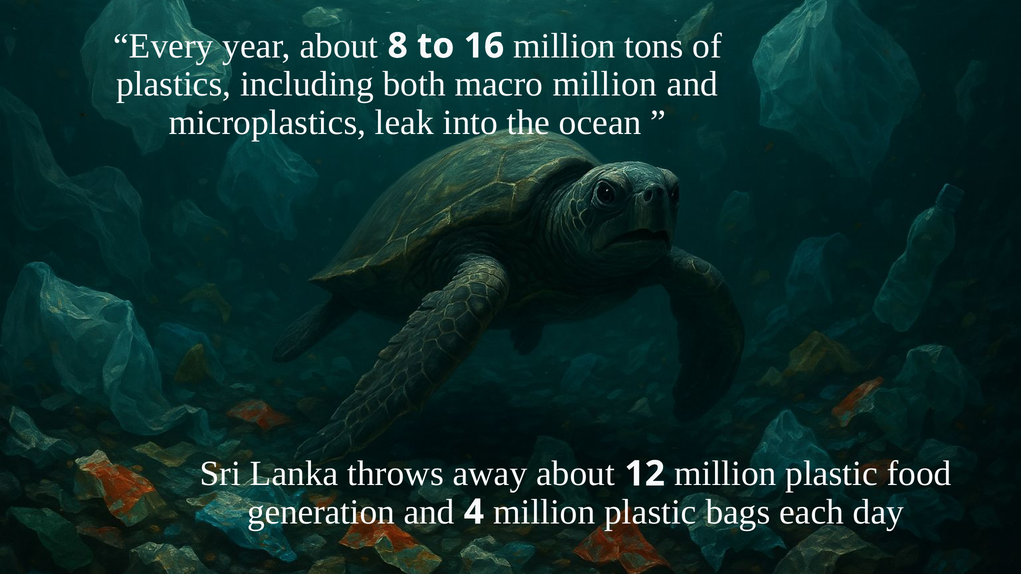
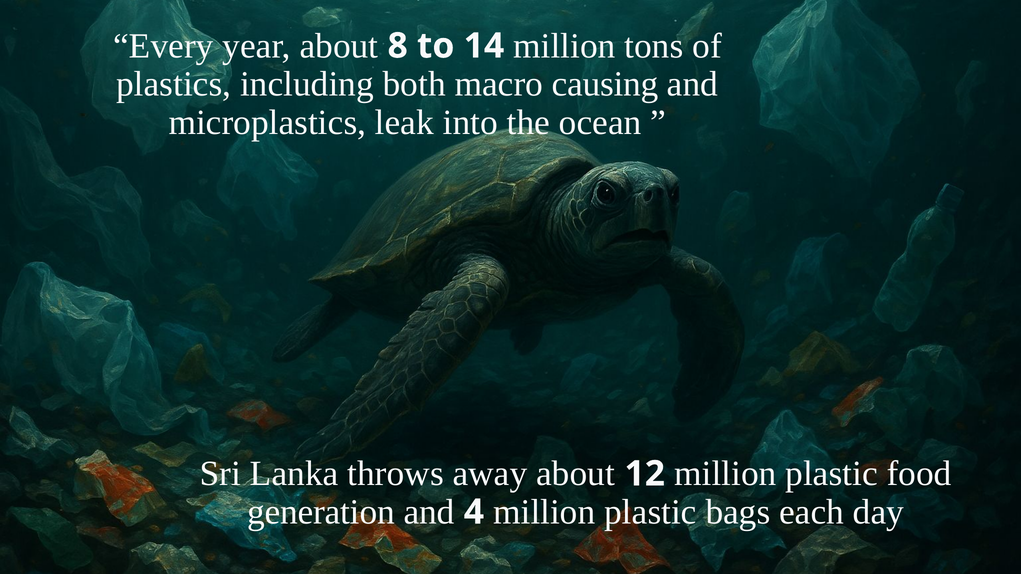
16: 16 -> 14 (484, 46)
macro million: million -> causing (605, 84)
